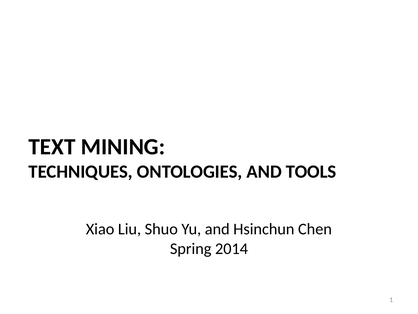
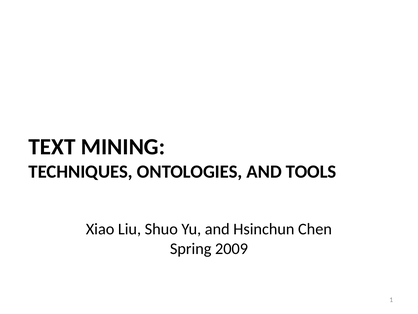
2014: 2014 -> 2009 (232, 248)
